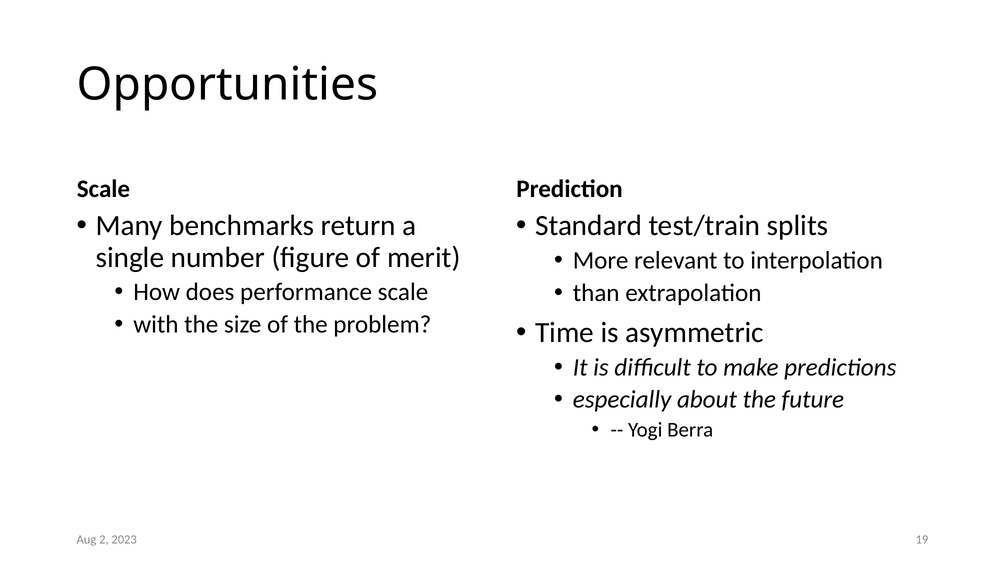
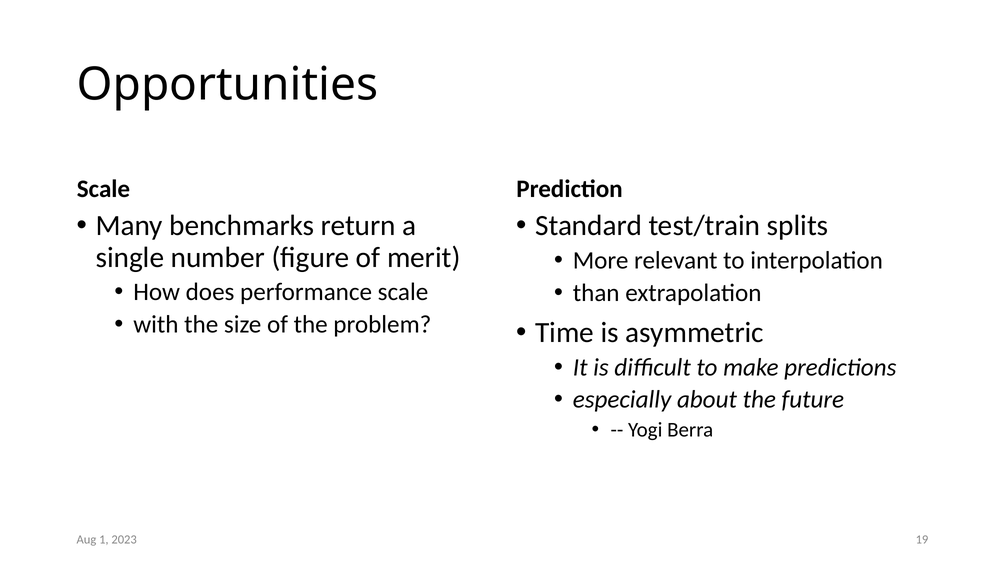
2: 2 -> 1 (104, 540)
